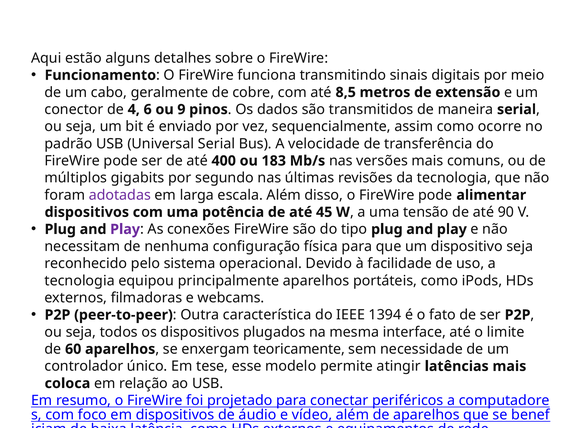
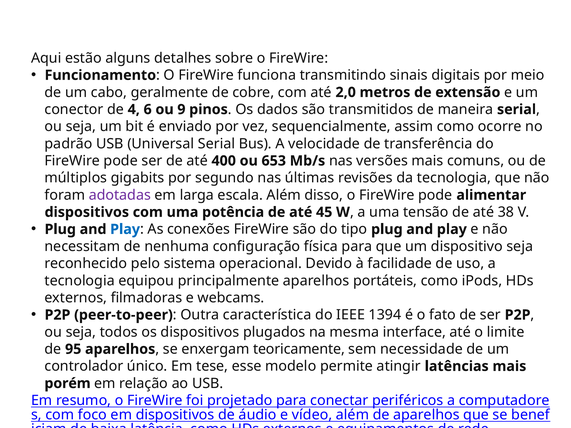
8,5: 8,5 -> 2,0 (346, 92)
183: 183 -> 653 (274, 161)
90: 90 -> 38 (506, 212)
Play colour: purple -> blue (125, 229)
60: 60 -> 95 (73, 349)
coloca: coloca -> porém (68, 384)
